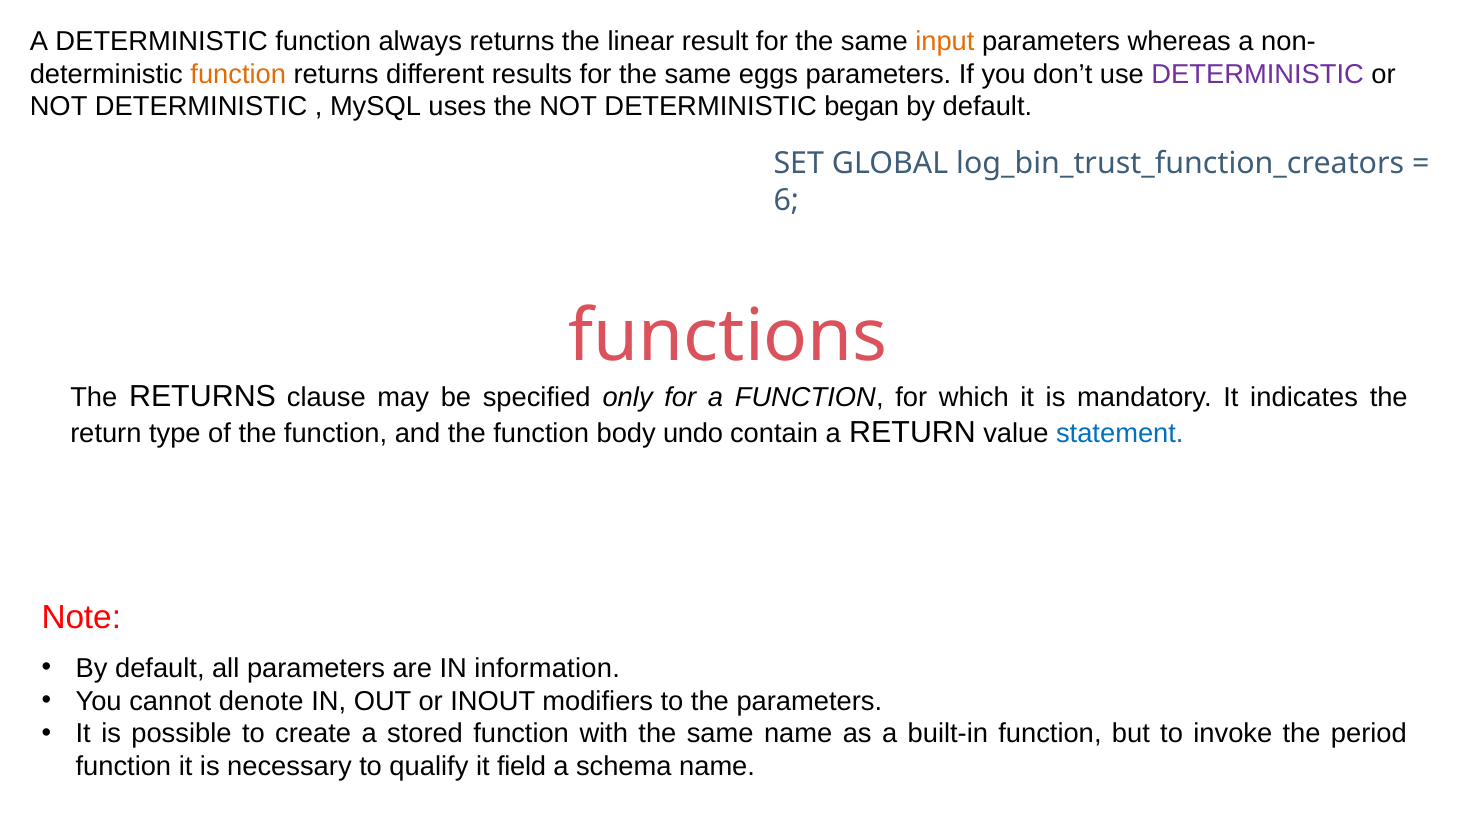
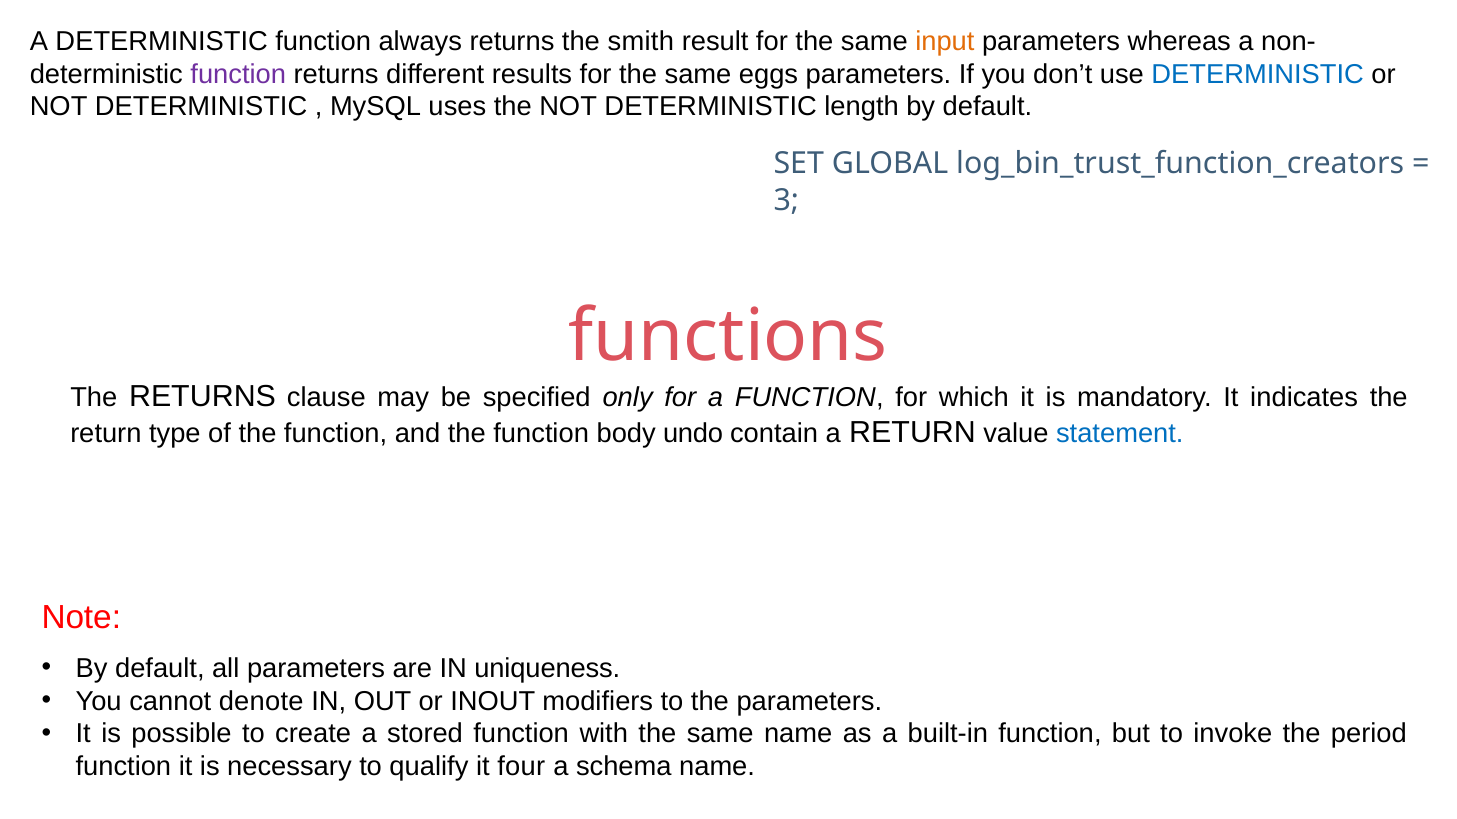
linear: linear -> smith (641, 41)
function colour: orange -> purple (238, 74)
DETERMINISTIC colour: purple -> blue (1258, 74)
began: began -> length (862, 107)
6: 6 -> 3 (786, 201)
information: information -> uniqueness (547, 669)
field: field -> four (521, 767)
